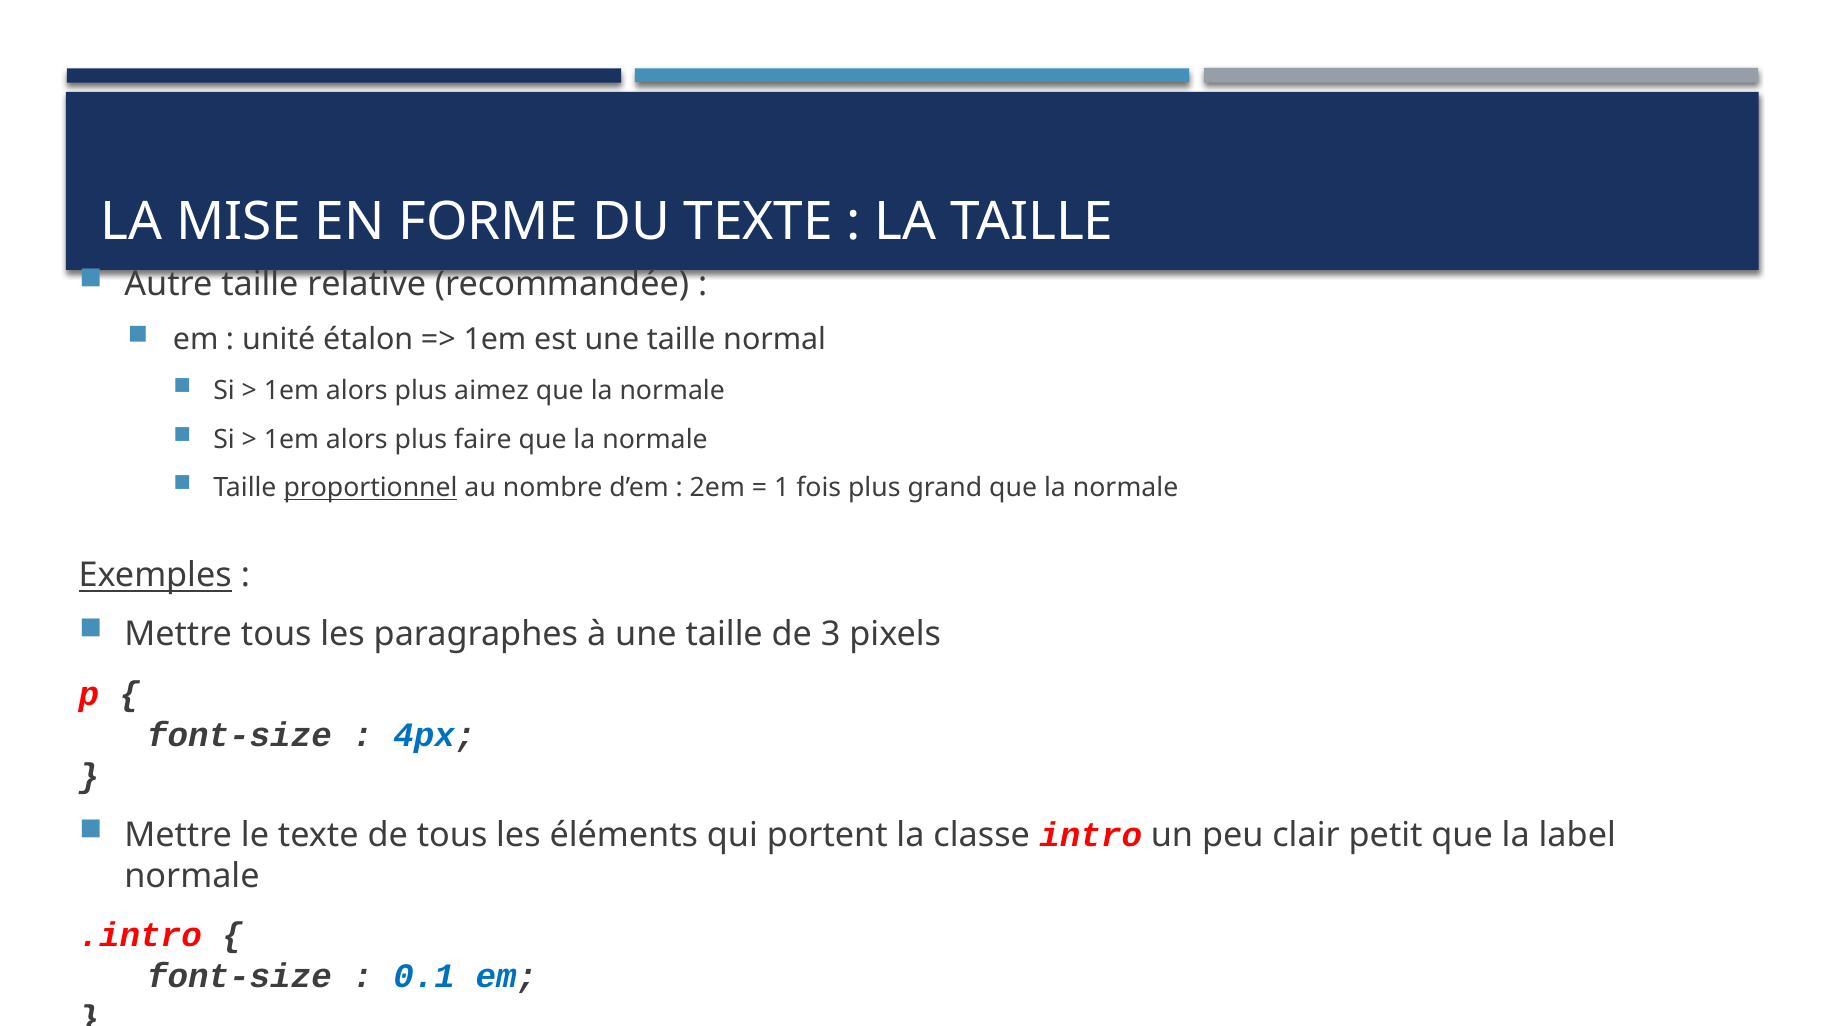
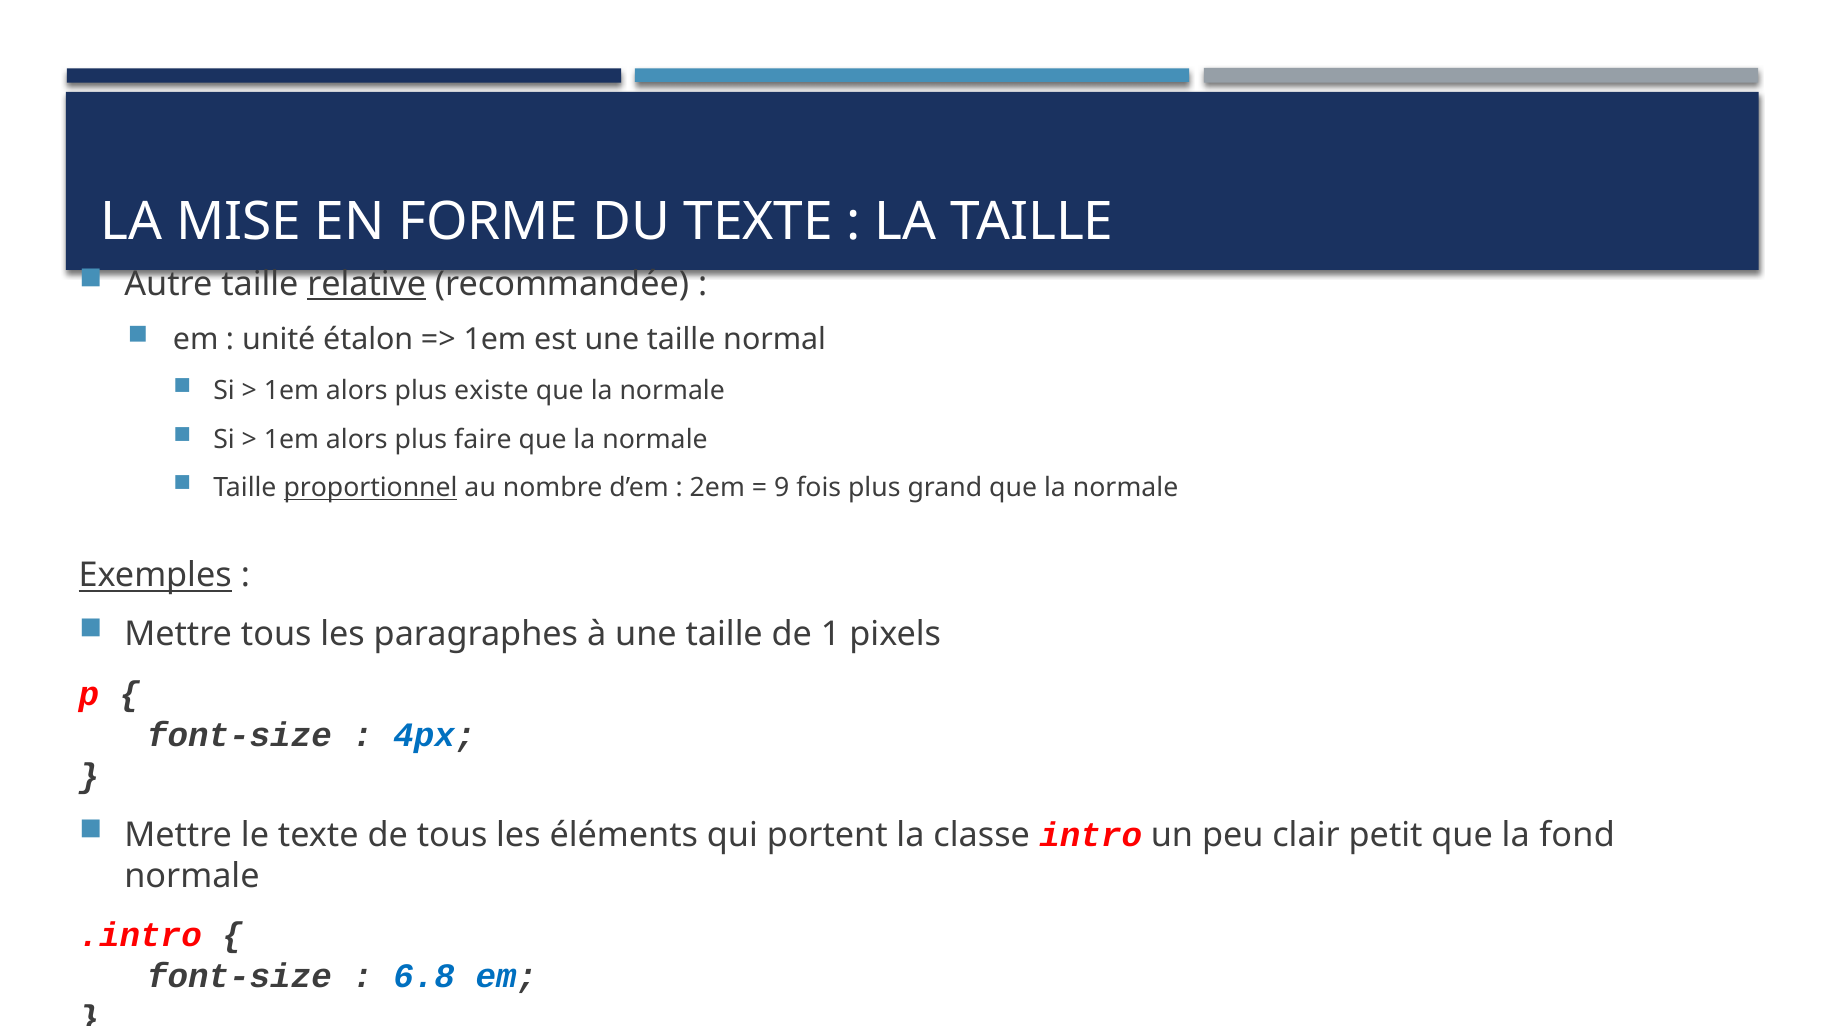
relative underline: none -> present (367, 284)
aimez: aimez -> existe (491, 391)
1: 1 -> 9 (782, 488)
3: 3 -> 1 (831, 635)
label: label -> fond (1577, 836)
0.1: 0.1 -> 6.8 (424, 977)
